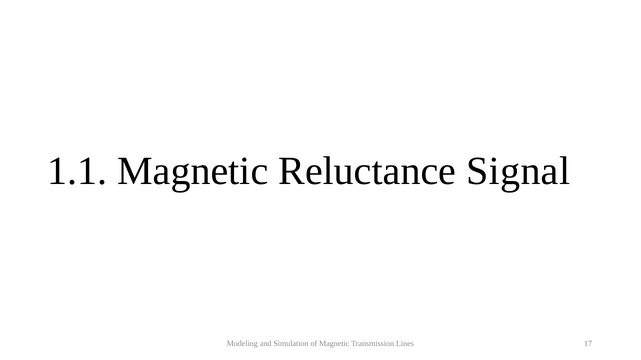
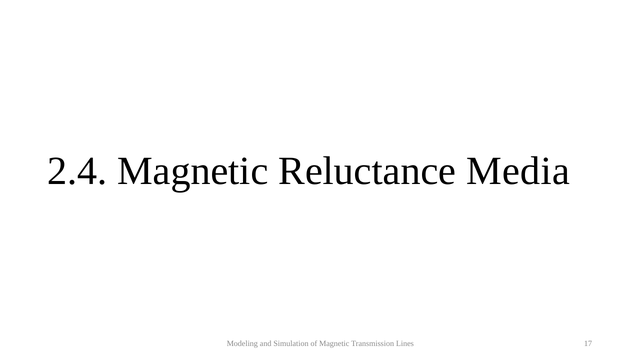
1.1: 1.1 -> 2.4 (77, 171)
Signal: Signal -> Media (518, 171)
